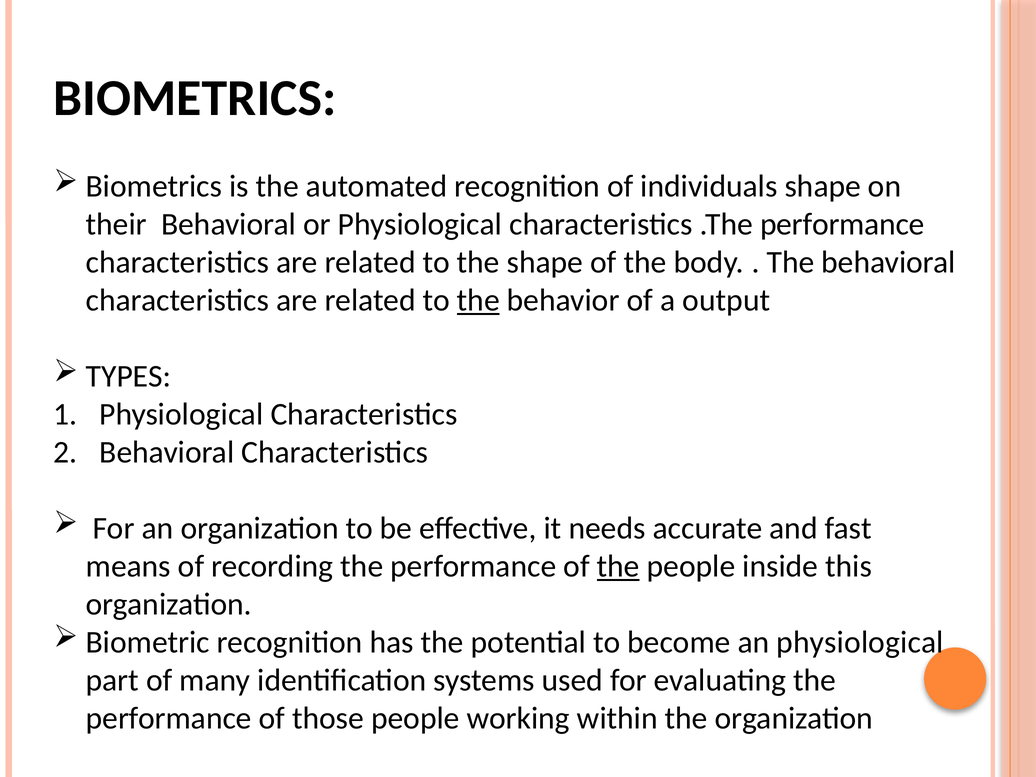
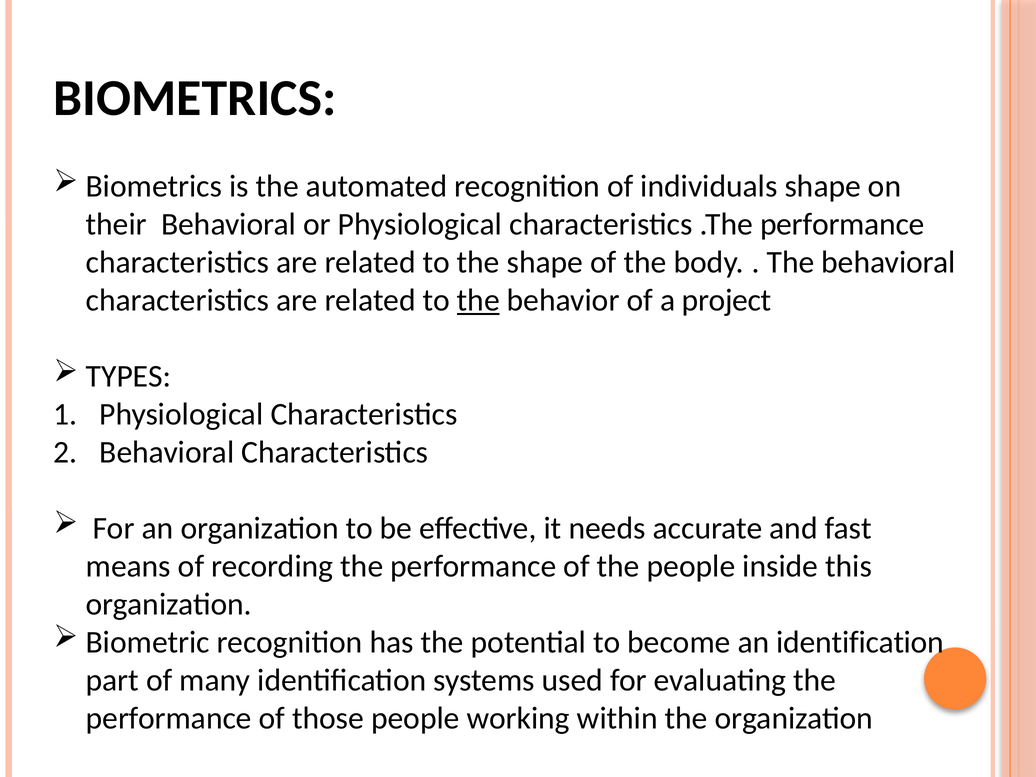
output: output -> project (727, 300)
the underline: present -> none (618, 566)
an physiological: physiological -> identification (860, 642)
